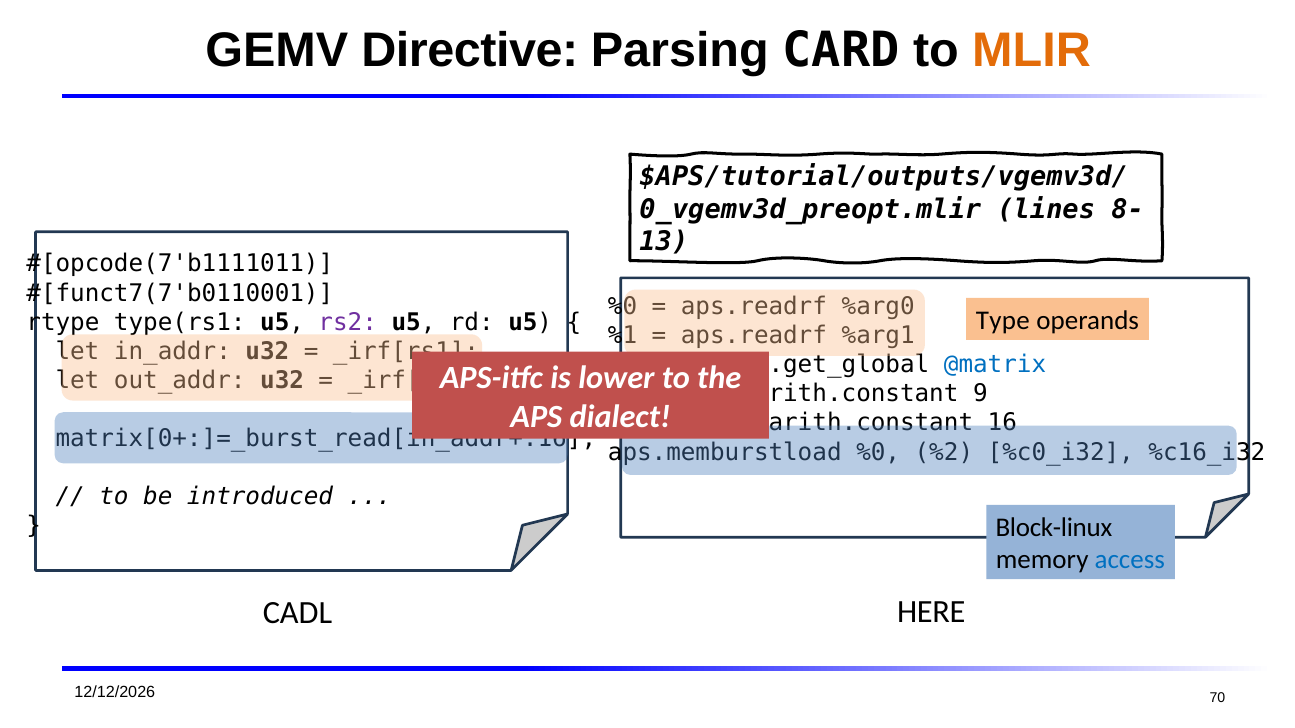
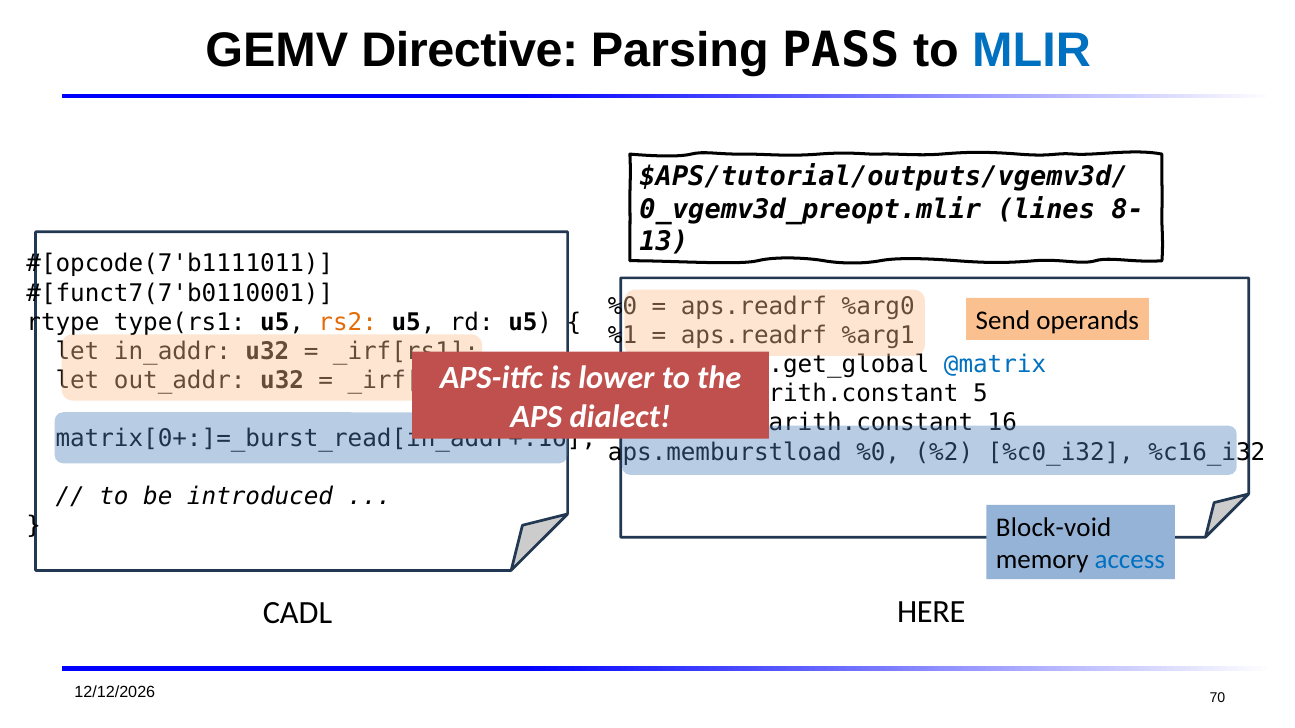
CARD: CARD -> PASS (841, 50)
MLIR colour: orange -> blue (1032, 50)
Type: Type -> Send (1003, 321)
rs2 colour: purple -> orange (348, 322)
9: 9 -> 5 (980, 394)
Block-linux: Block-linux -> Block-void (1054, 528)
